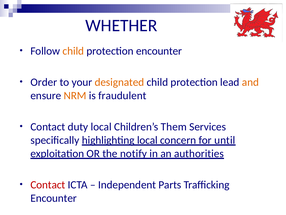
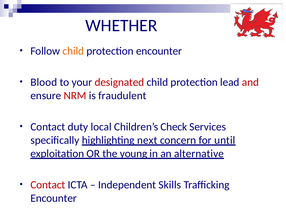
Order: Order -> Blood (44, 82)
designated colour: orange -> red (119, 82)
and colour: orange -> red (250, 82)
NRM colour: orange -> red (75, 95)
Them: Them -> Check (174, 127)
highlighting local: local -> next (147, 140)
notify: notify -> young (134, 153)
authorities: authorities -> alternative (199, 153)
Parts: Parts -> Skills (170, 184)
